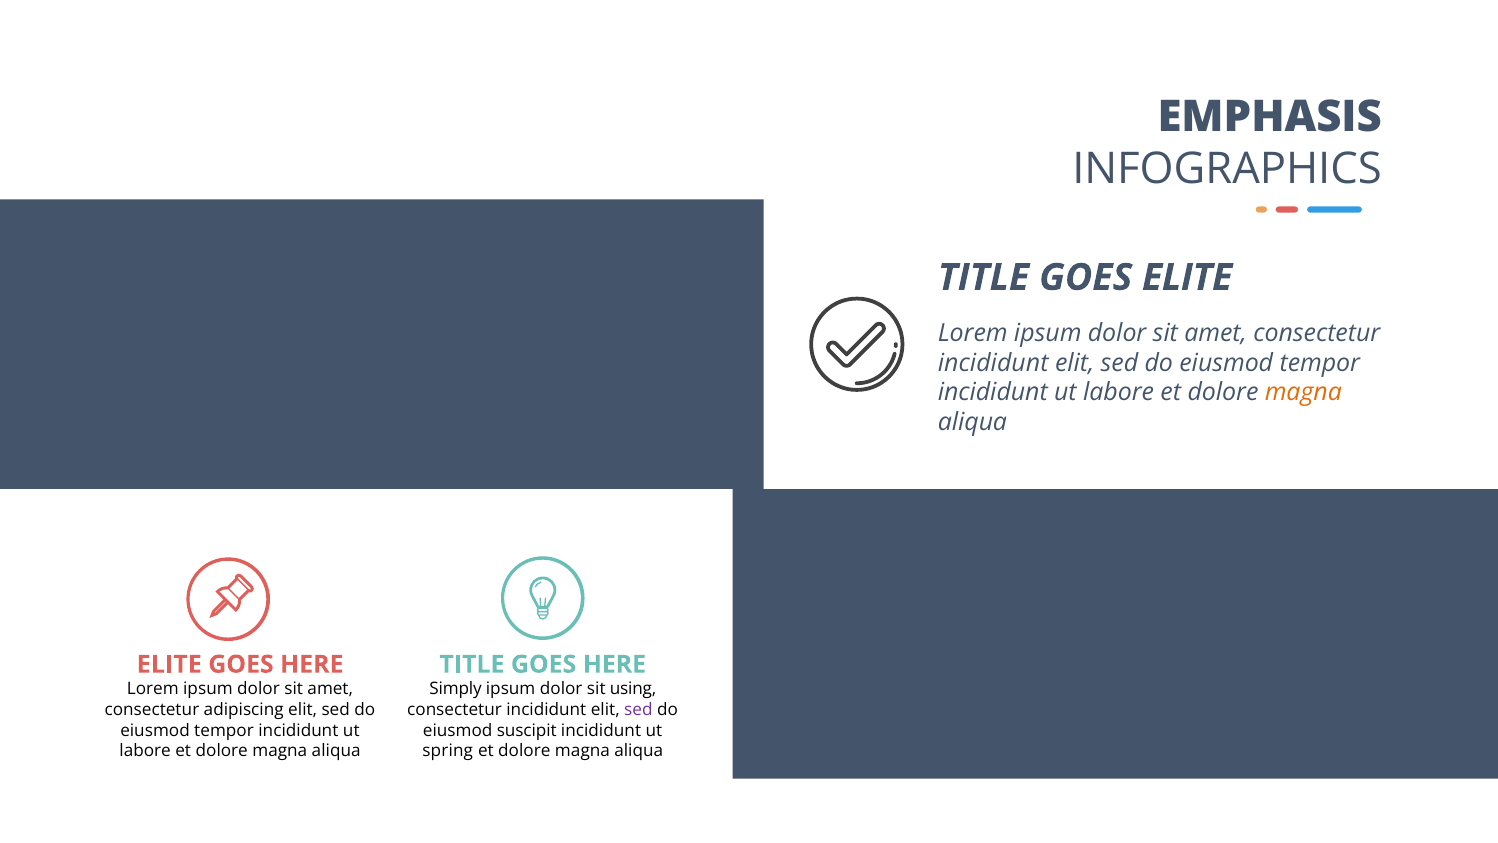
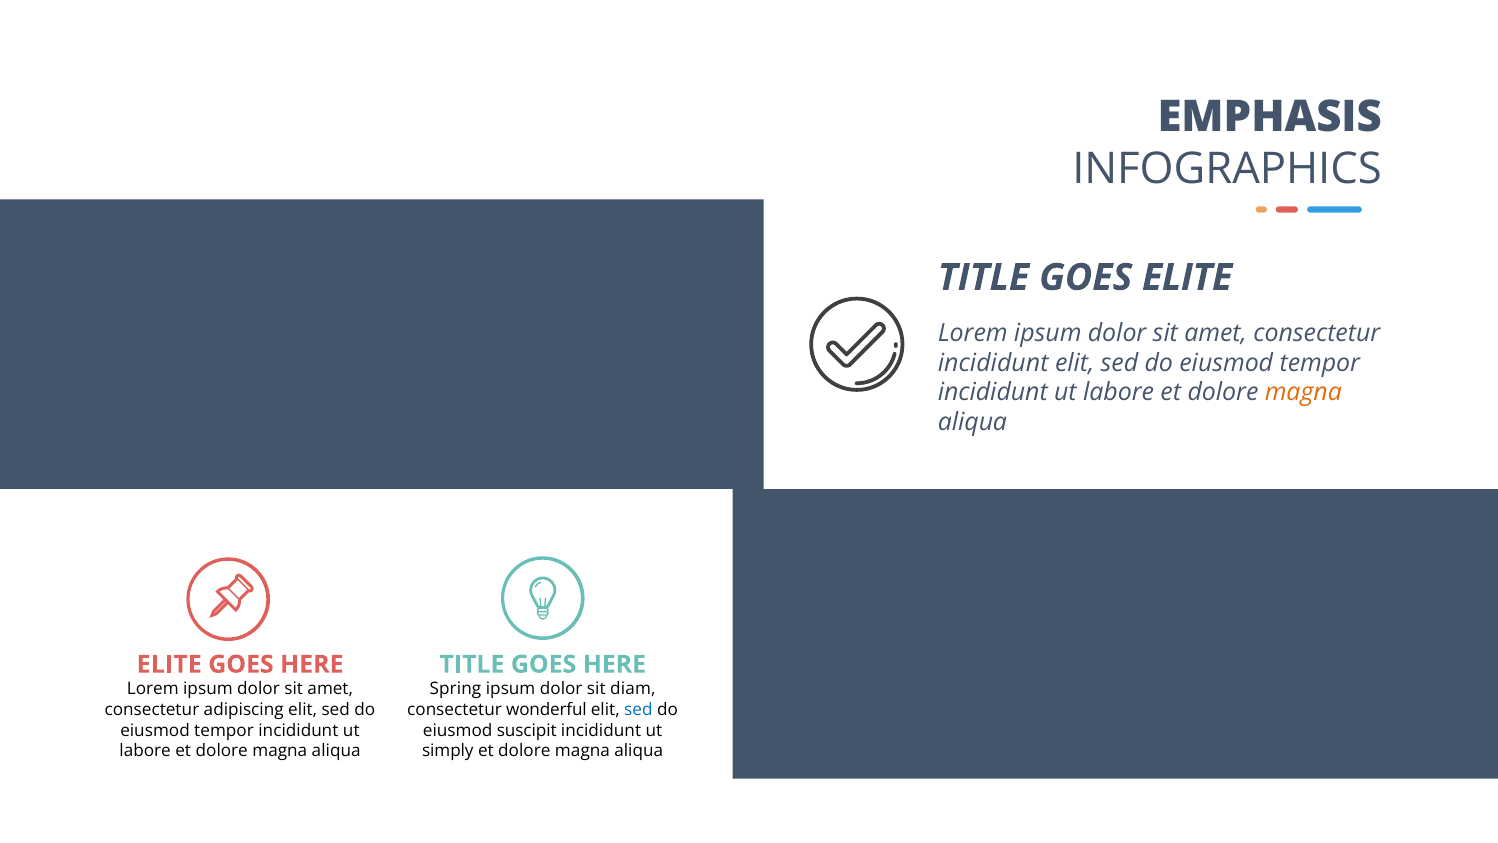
Simply: Simply -> Spring (455, 689)
using: using -> diam (633, 689)
incididunt: incididunt -> wonderful (546, 709)
sed colour: purple -> blue (638, 709)
spring: spring -> simply (448, 751)
